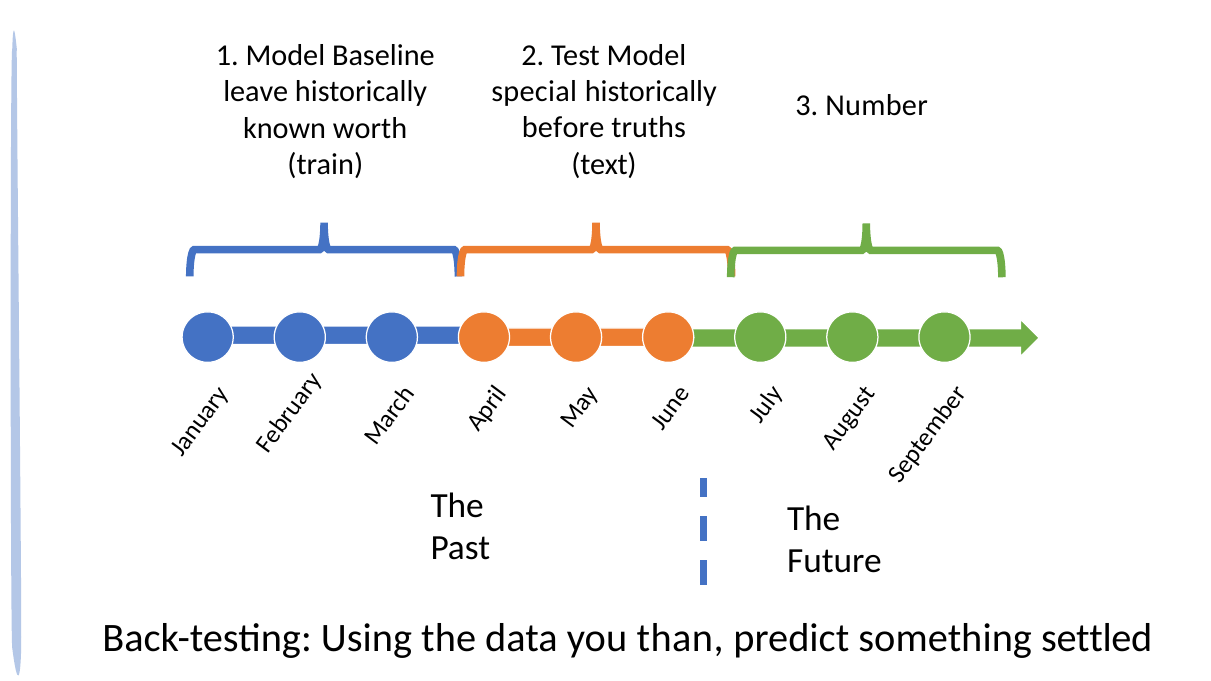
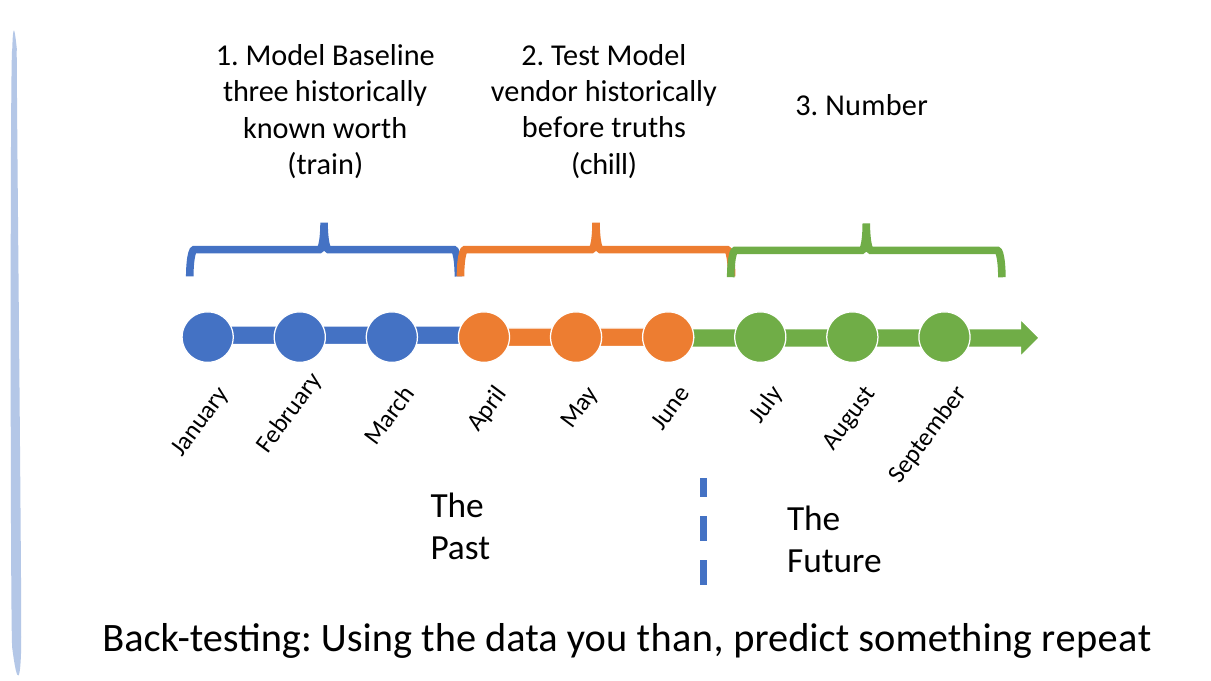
special: special -> vendor (534, 92)
leave: leave -> three (256, 92)
text: text -> chill (604, 164)
settled: settled -> repeat (1096, 639)
